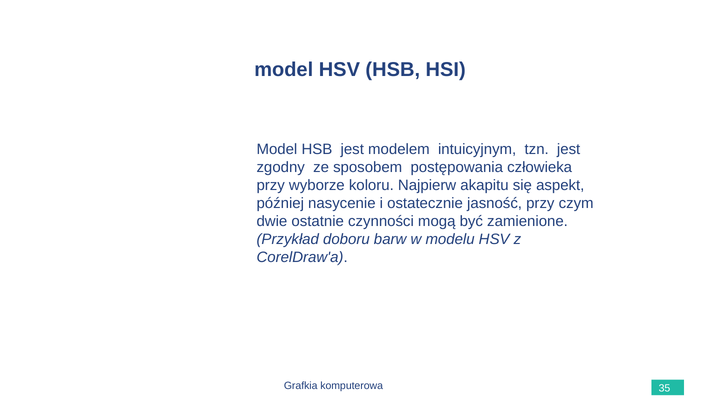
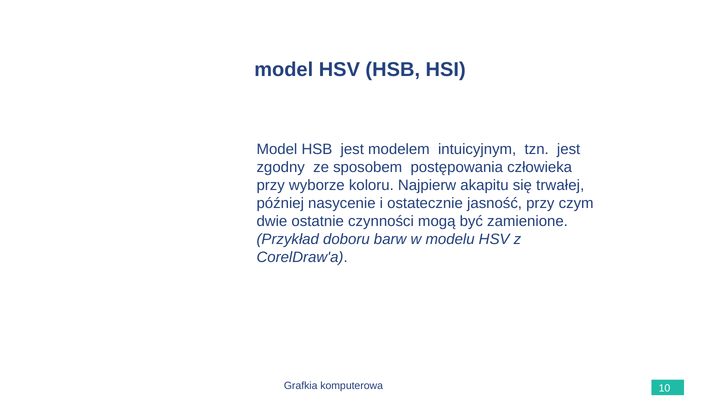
aspekt: aspekt -> trwałej (560, 185)
35: 35 -> 10 (664, 388)
